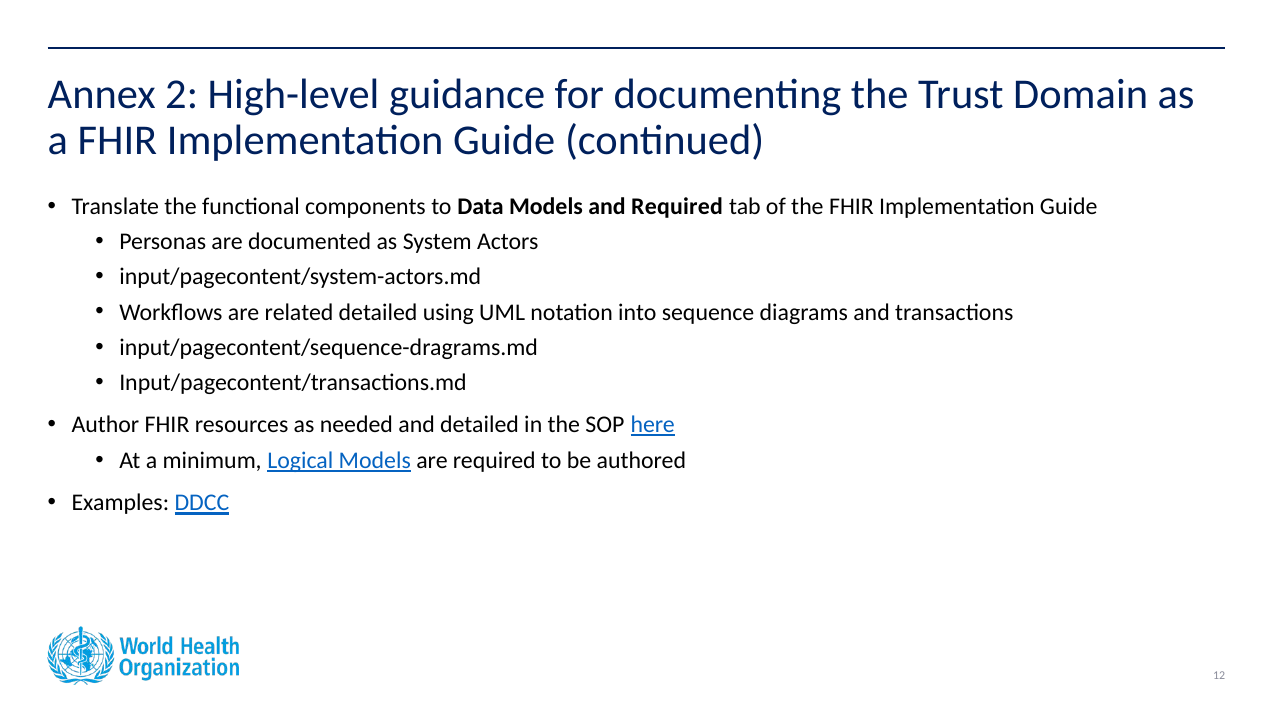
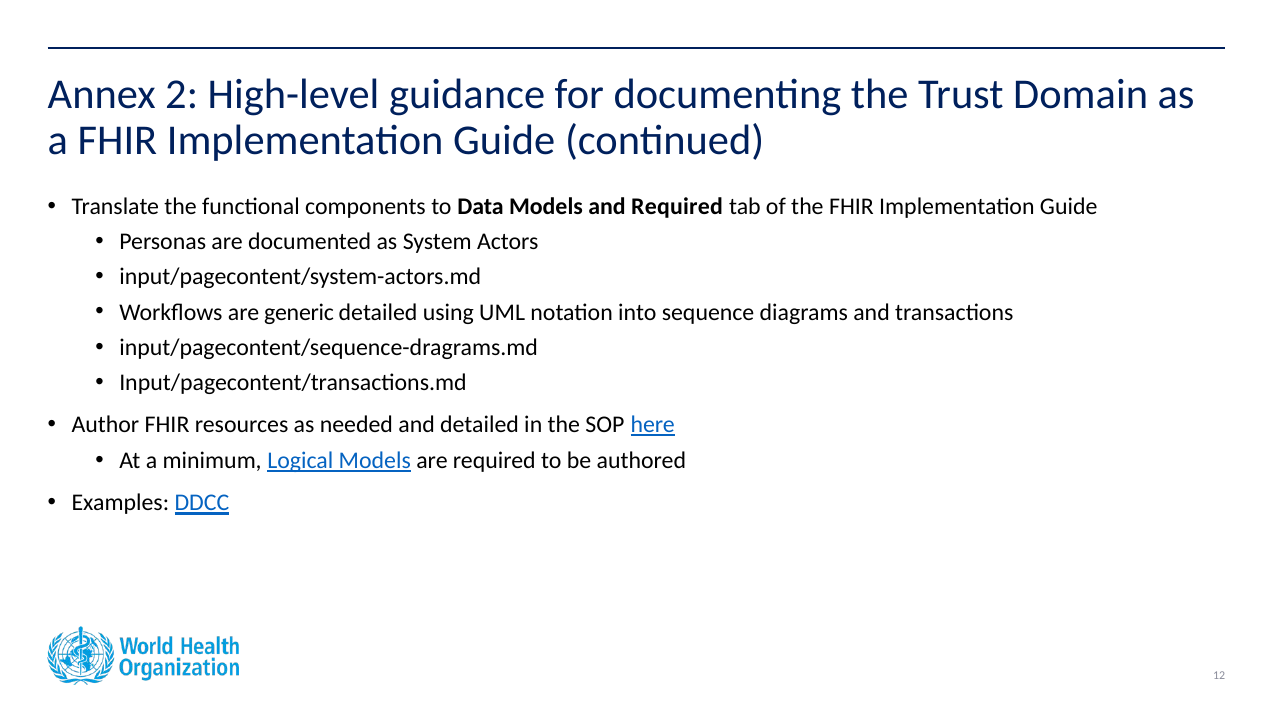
related: related -> generic (299, 312)
